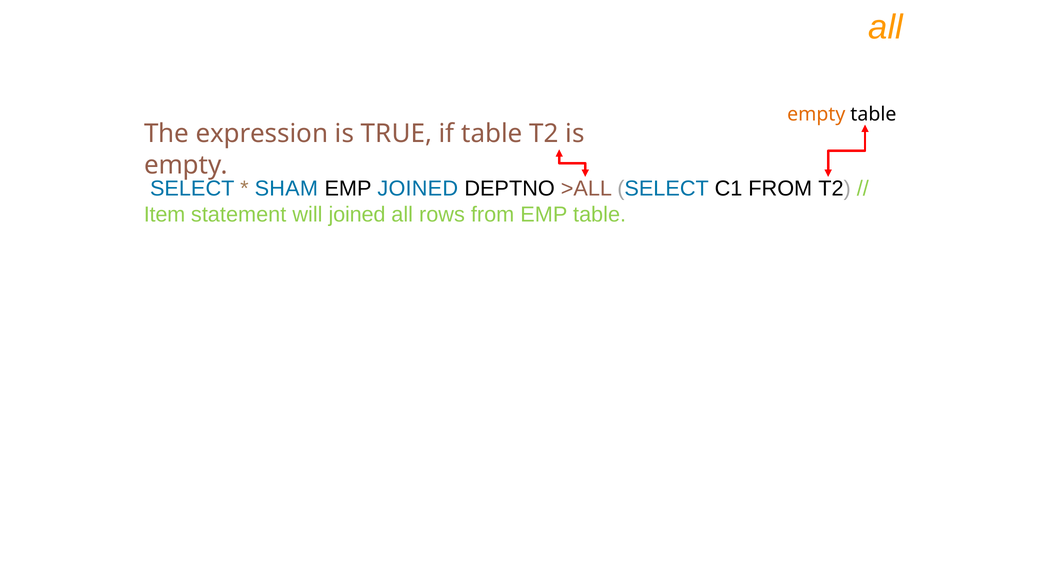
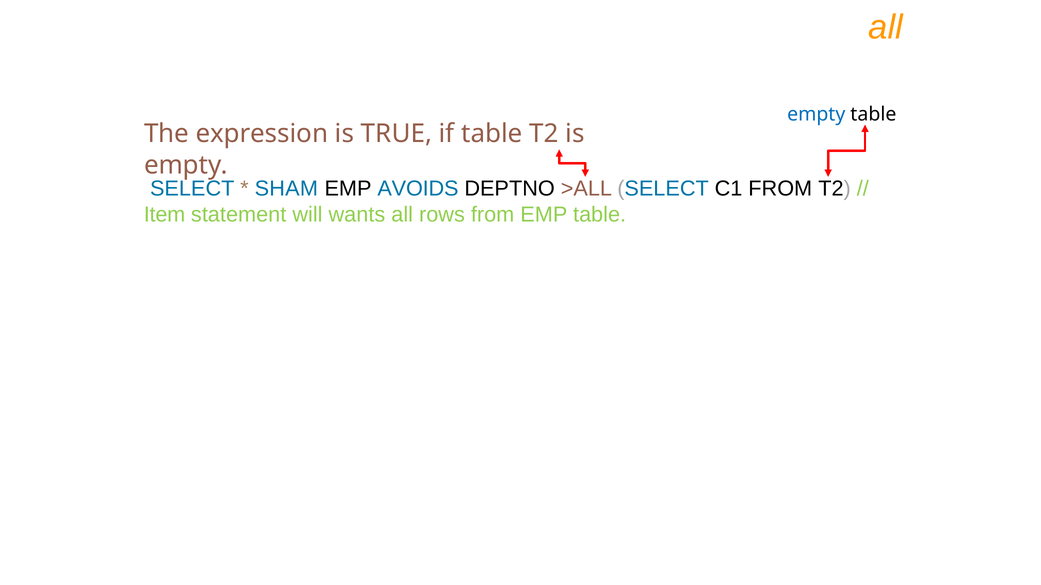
empty colour: orange -> blue (816, 114)
EMP JOINED: JOINED -> AVOIDS (418, 189)
will joined: joined -> wants (357, 215)
